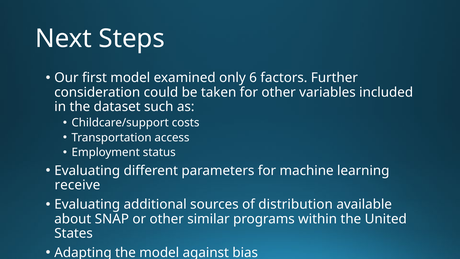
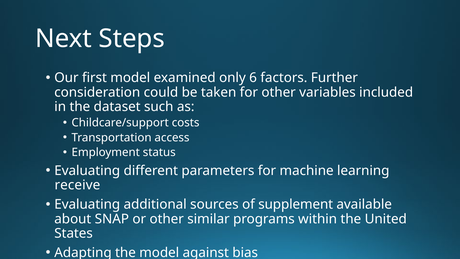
distribution: distribution -> supplement (296, 204)
